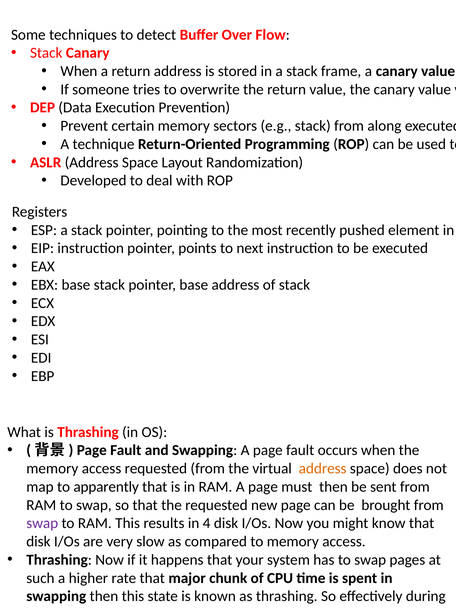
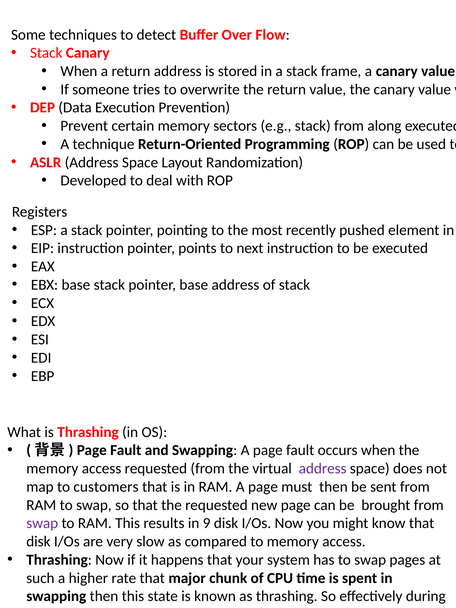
address colour: orange -> purple (323, 469)
apparently: apparently -> customers (106, 487)
4: 4 -> 9 (207, 523)
